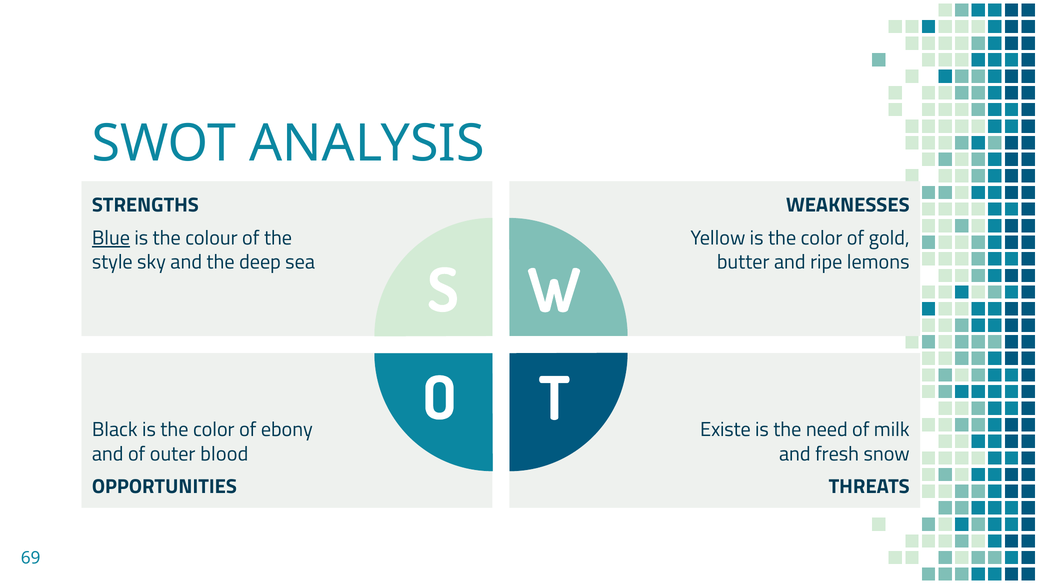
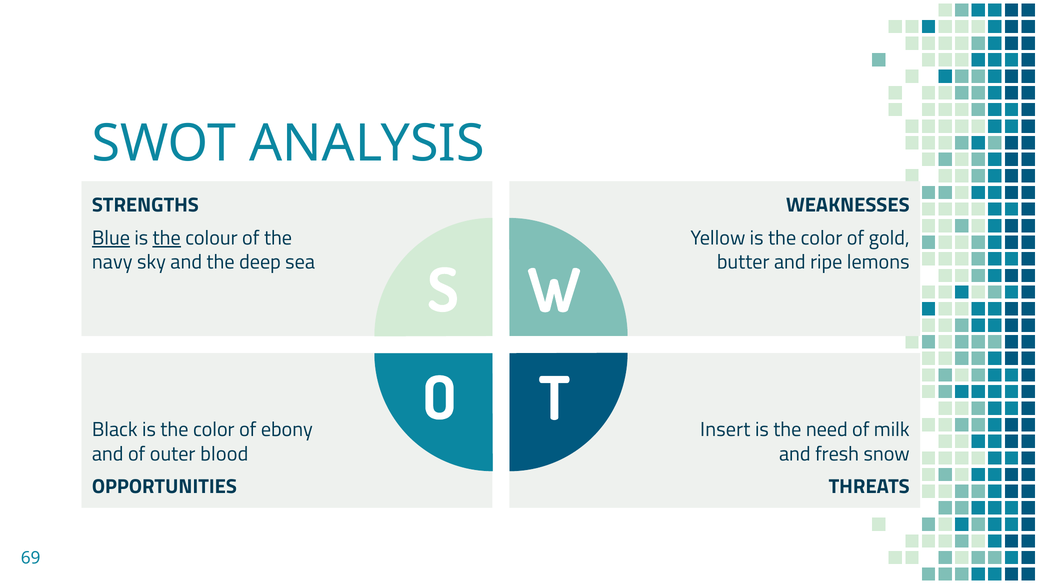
the underline: none -> present (167, 238)
style: style -> navy (112, 262)
Existe: Existe -> Insert (725, 430)
